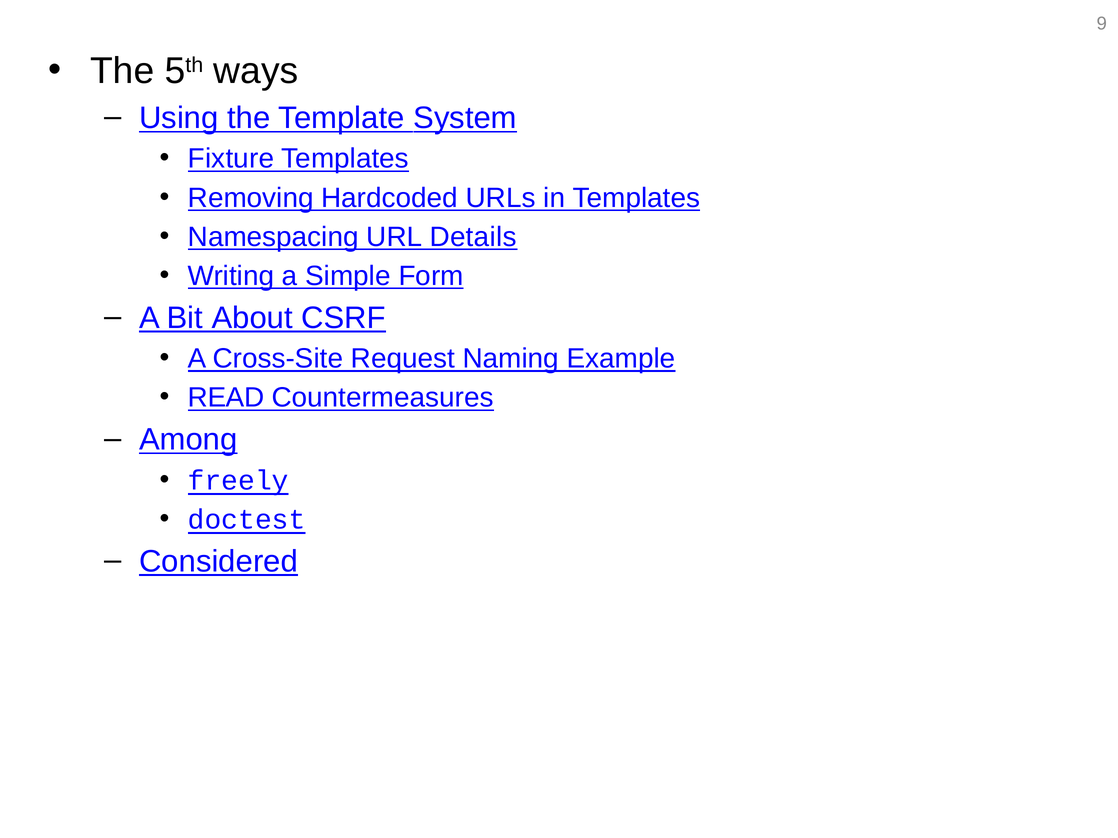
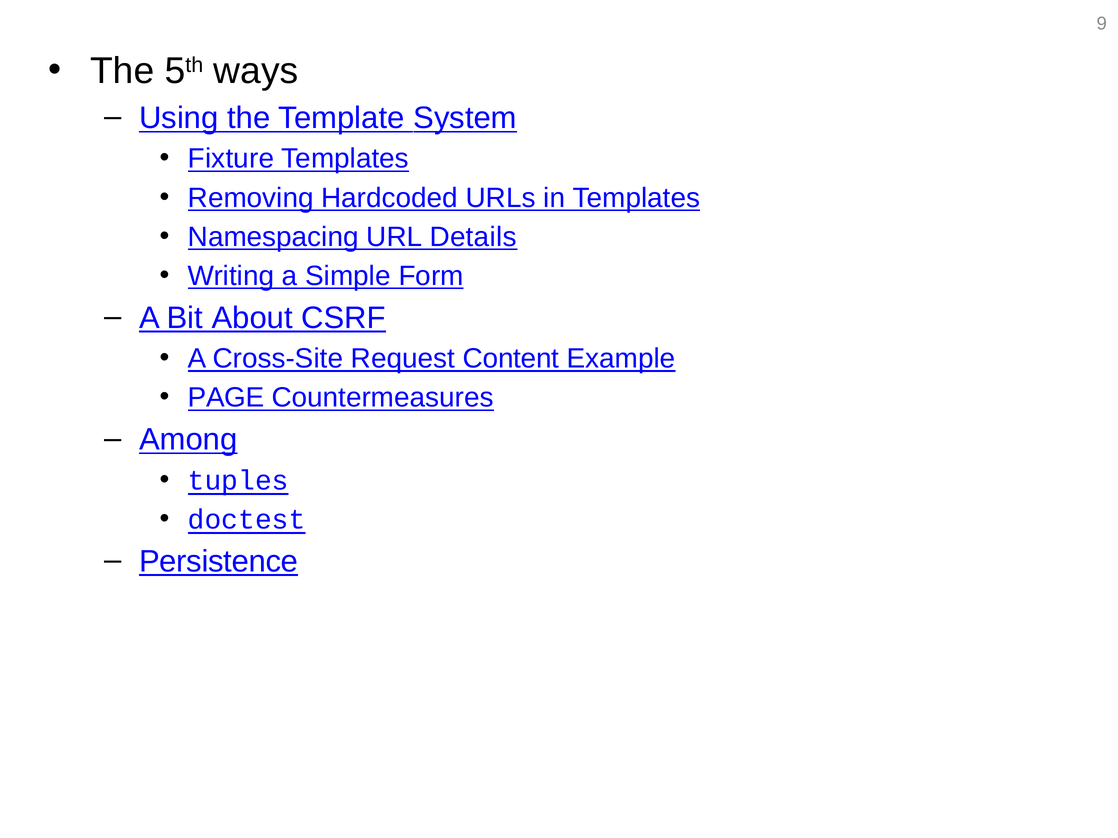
Naming: Naming -> Content (511, 359)
READ: READ -> PAGE (226, 398)
freely: freely -> tuples (238, 481)
Considered: Considered -> Persistence (219, 562)
